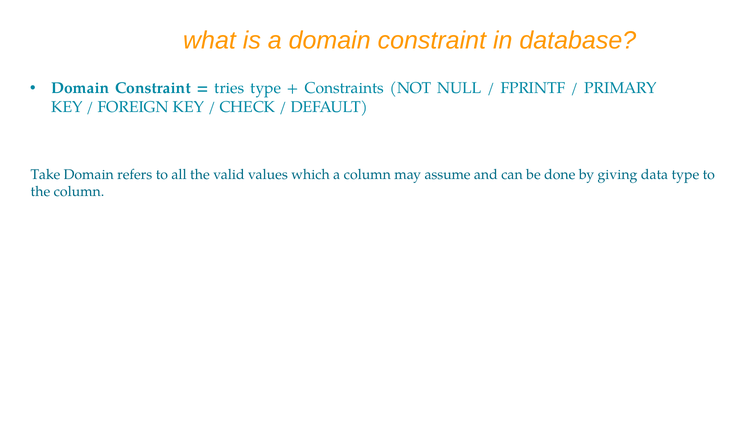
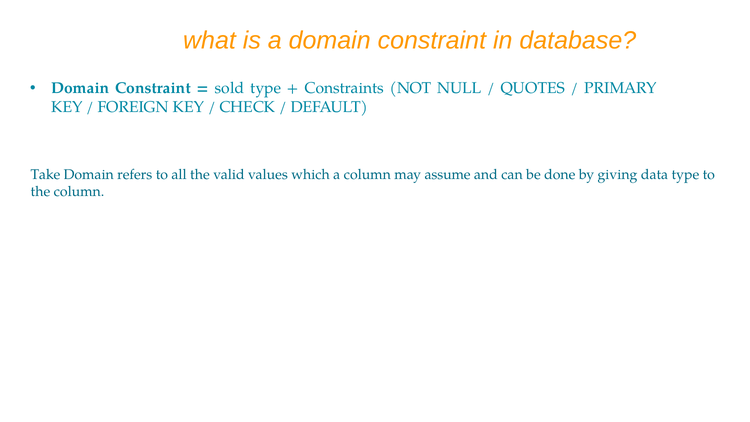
tries: tries -> sold (229, 88)
FPRINTF: FPRINTF -> QUOTES (533, 88)
